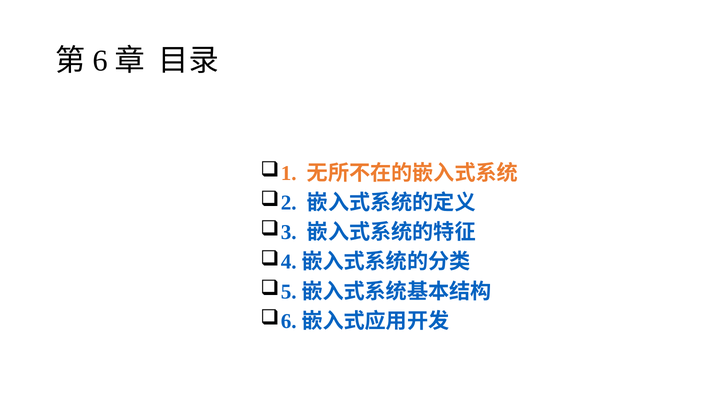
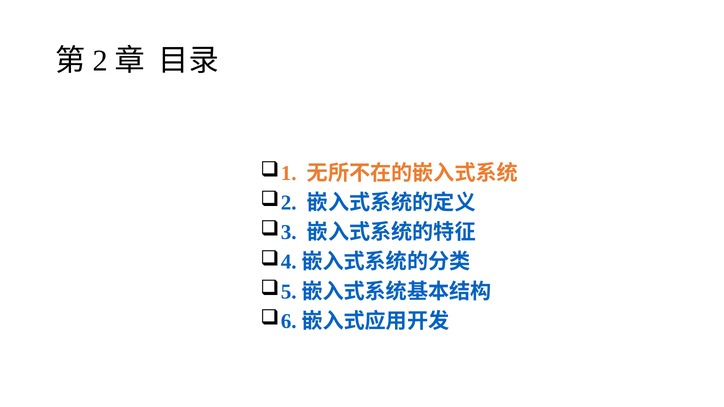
6: 6 -> 2 (100, 61)
